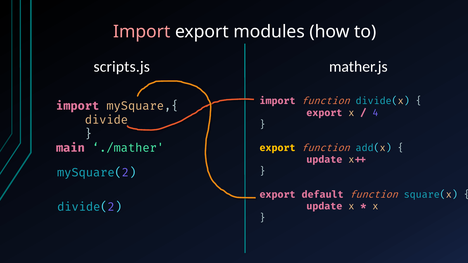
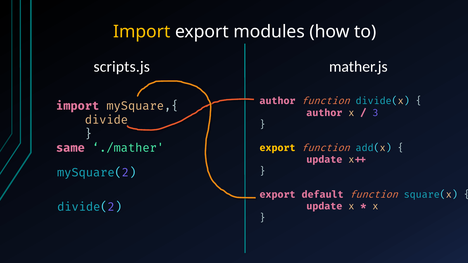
Import colour: pink -> yellow (142, 32)
import: import -> author (278, 101)
export: export -> author (324, 113)
4: 4 -> 3 (375, 113)
main: main -> same (70, 148)
